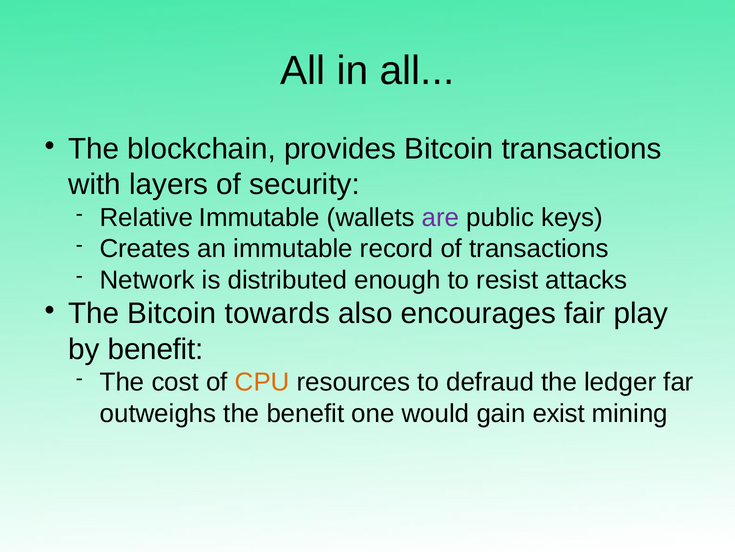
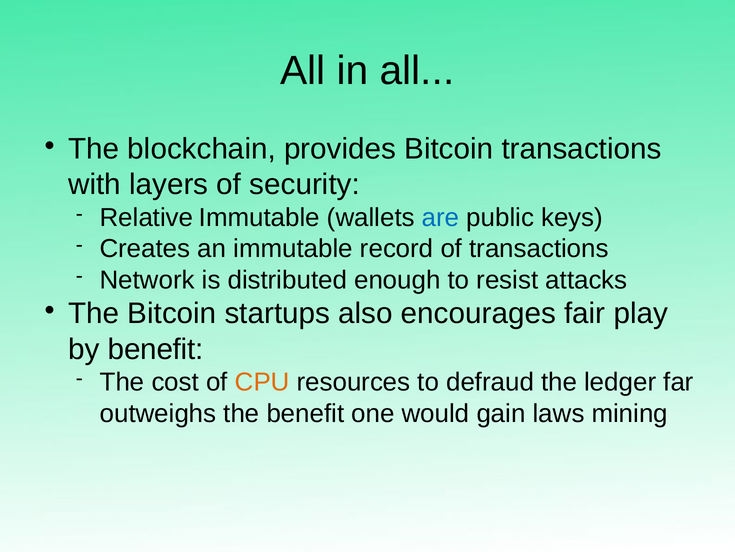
are colour: purple -> blue (441, 218)
towards: towards -> startups (277, 313)
exist: exist -> laws (559, 413)
